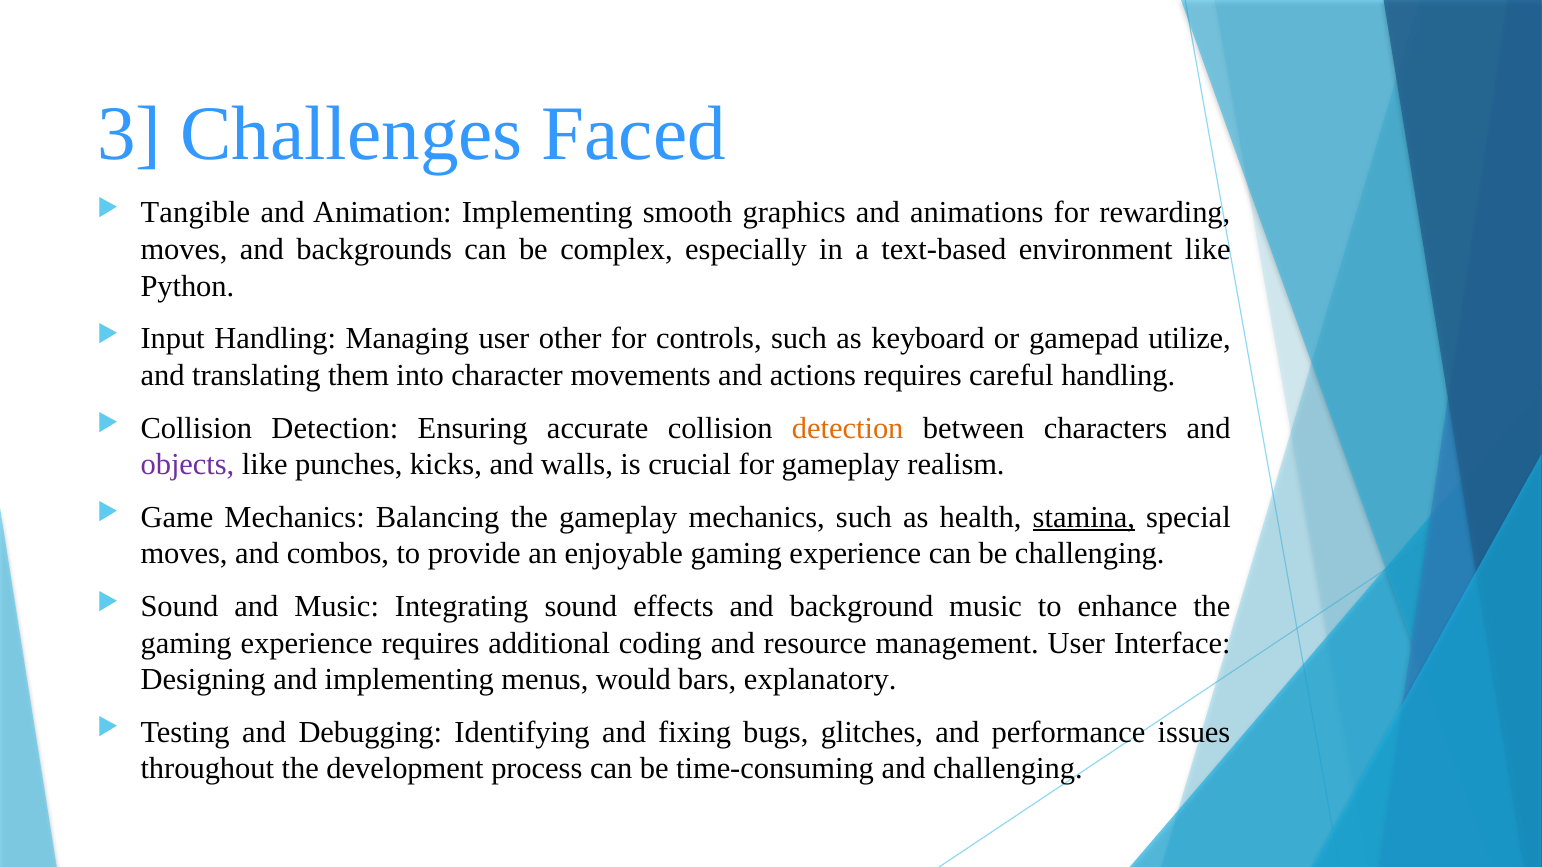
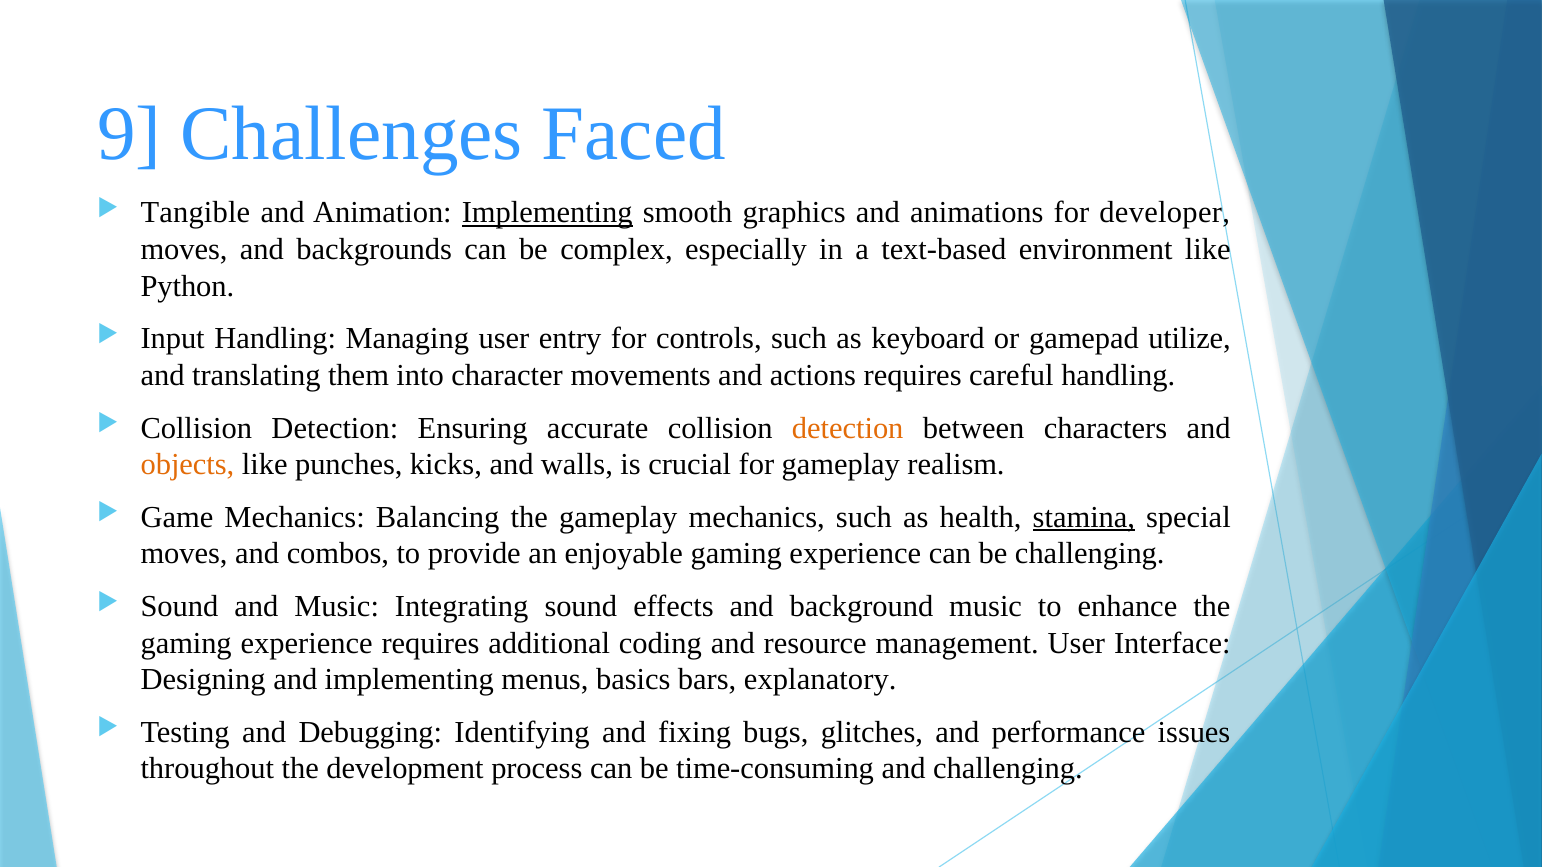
3: 3 -> 9 (129, 135)
Implementing underline: none -> present (547, 213)
rewarding: rewarding -> developer (1165, 213)
other: other -> entry (570, 339)
objects colour: purple -> orange (187, 465)
would: would -> basics (633, 680)
